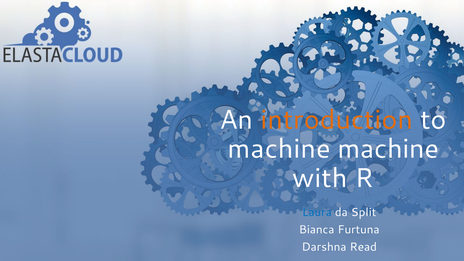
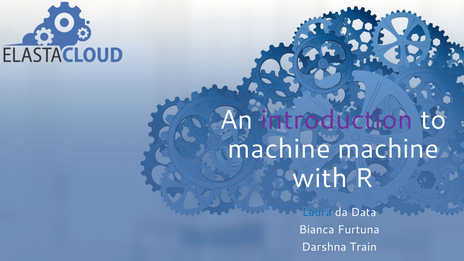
introduction colour: orange -> purple (337, 120)
Split: Split -> Data (364, 212)
Read: Read -> Train (363, 247)
